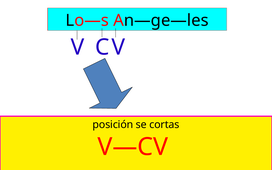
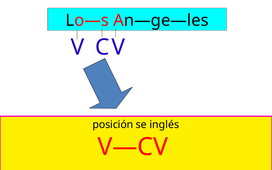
cortas: cortas -> inglés (164, 125)
